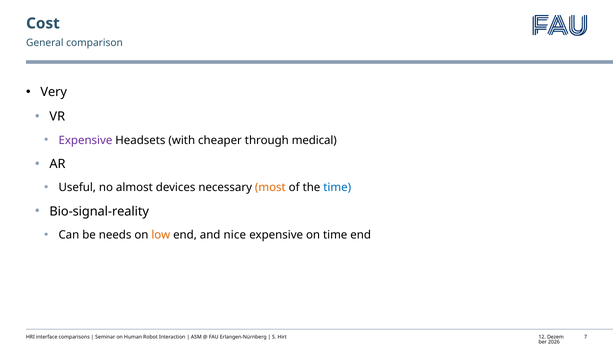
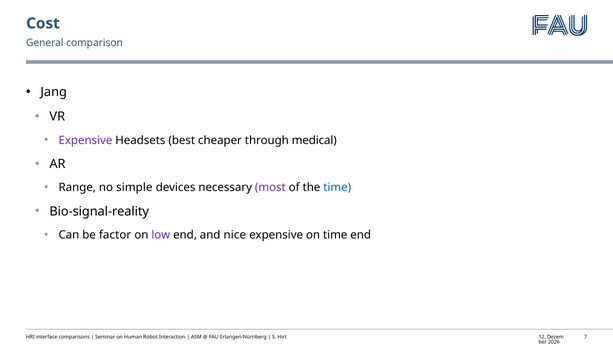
Very: Very -> Jang (54, 92)
with: with -> best (182, 140)
Useful: Useful -> Range (77, 187)
almost: almost -> simple (134, 187)
most colour: orange -> purple (270, 187)
needs: needs -> factor (115, 235)
low colour: orange -> purple (161, 235)
